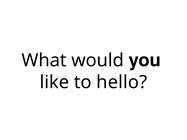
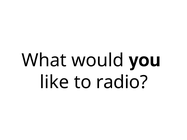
hello: hello -> radio (122, 82)
